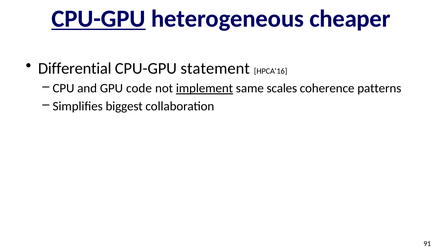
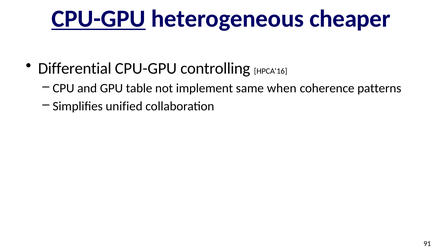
statement: statement -> controlling (215, 69)
code: code -> table (139, 89)
implement underline: present -> none (204, 89)
scales: scales -> when (282, 89)
biggest: biggest -> unified (124, 107)
